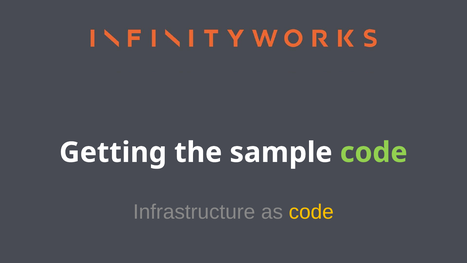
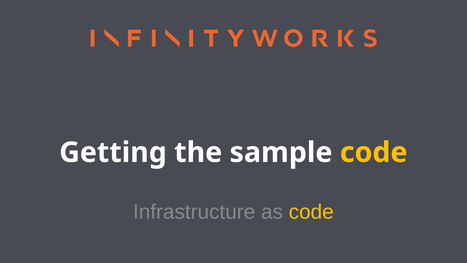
code colour: light green -> yellow (374, 152)
